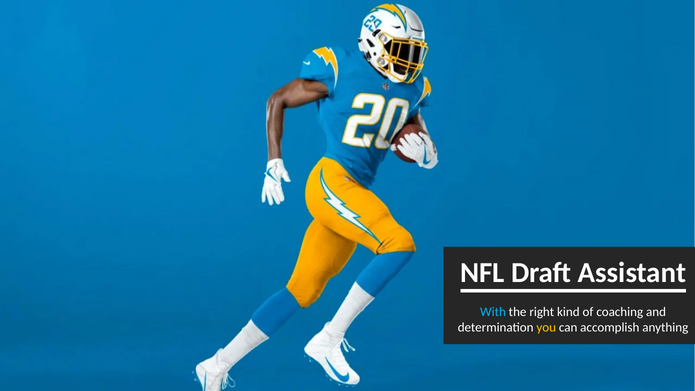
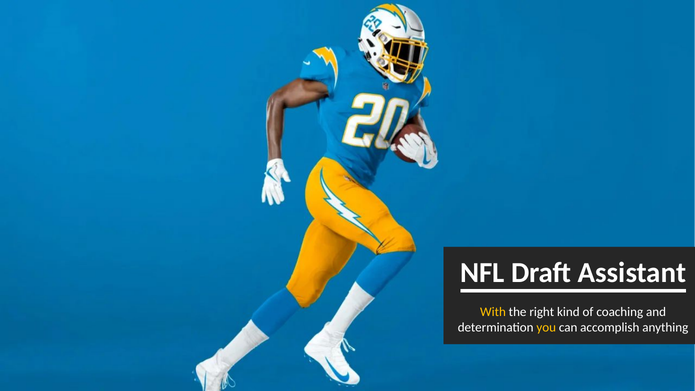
With colour: light blue -> yellow (493, 312)
